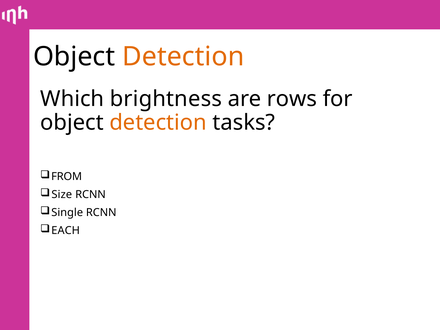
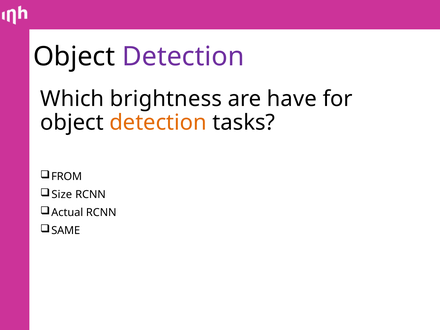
Detection colour: orange -> purple (183, 57)
rows: rows -> have (292, 99)
Single: Single -> Actual (67, 213)
EACH: EACH -> SAME (66, 231)
